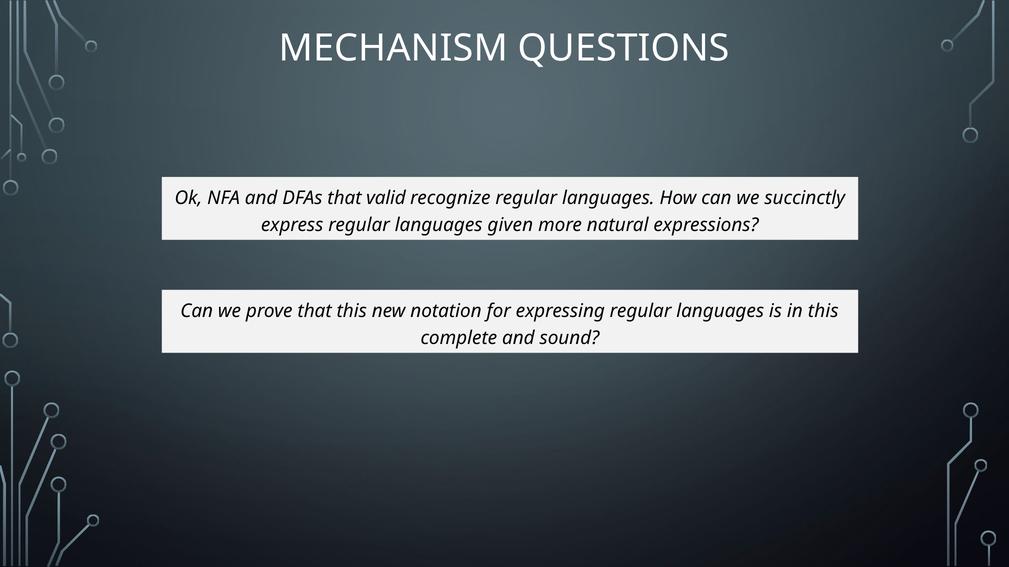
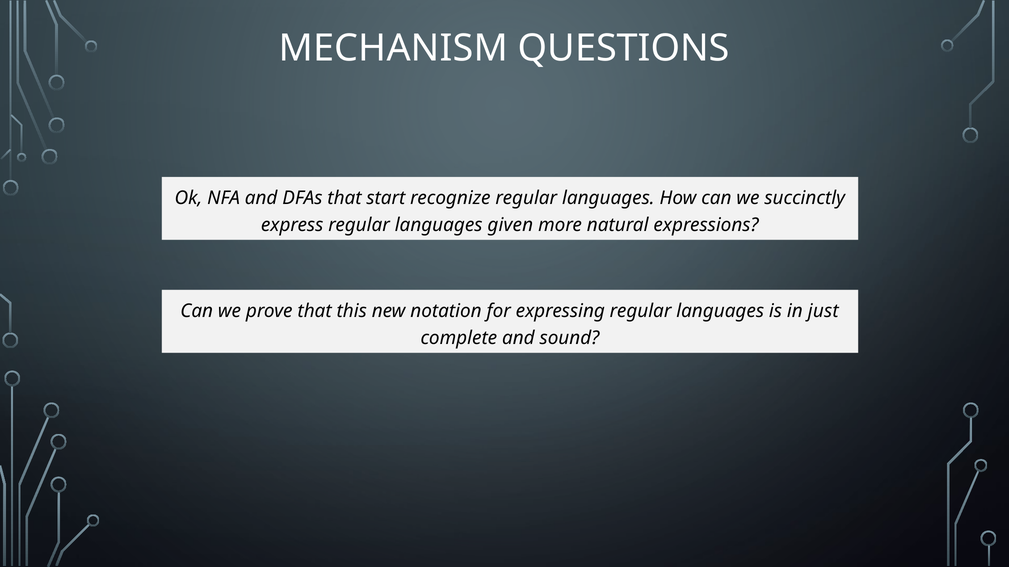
valid: valid -> start (386, 198)
in this: this -> just (823, 311)
